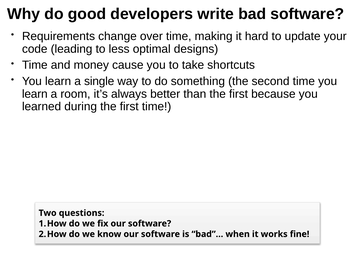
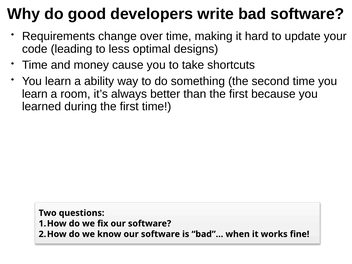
single: single -> ability (99, 81)
